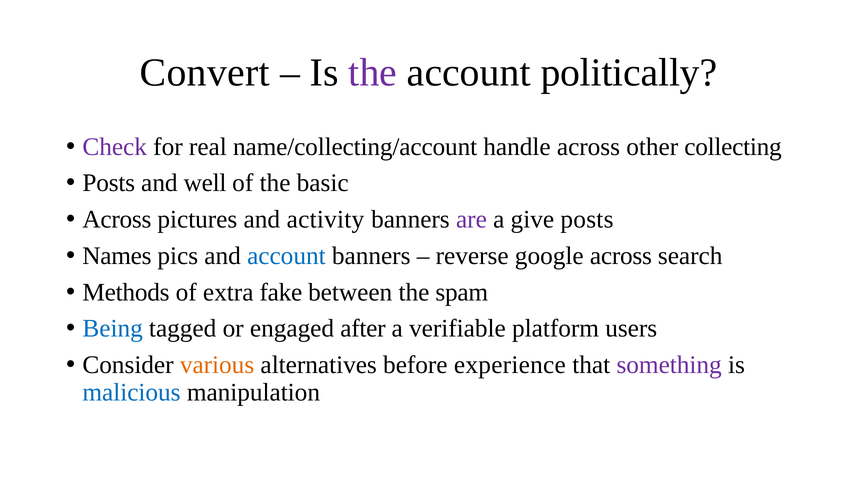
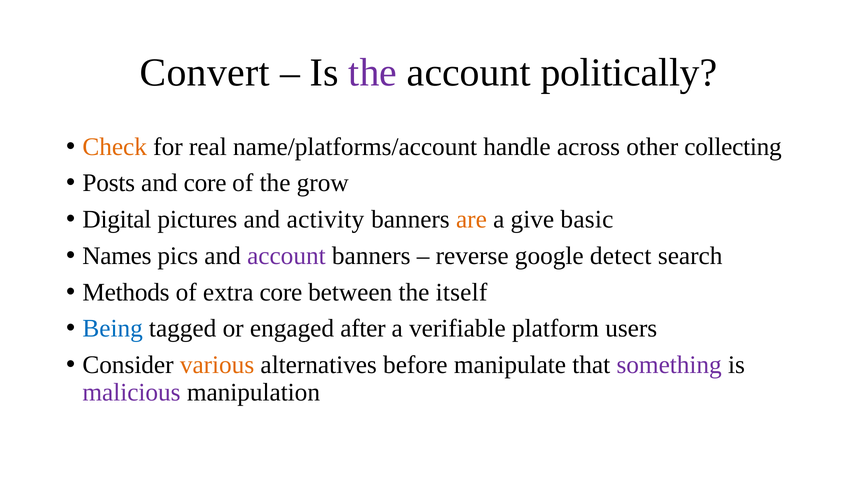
Check colour: purple -> orange (115, 147)
name/collecting/account: name/collecting/account -> name/platforms/account (355, 147)
and well: well -> core (205, 183)
basic: basic -> grow (323, 183)
Across: Across -> Digital (117, 220)
are colour: purple -> orange (471, 220)
give posts: posts -> basic (587, 220)
account colour: blue -> purple (286, 256)
google across: across -> detect (621, 256)
extra fake: fake -> core (281, 292)
spam: spam -> itself (462, 292)
experience: experience -> manipulate (510, 365)
malicious colour: blue -> purple (132, 392)
